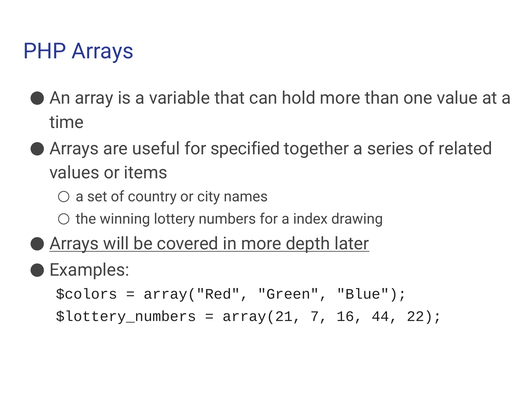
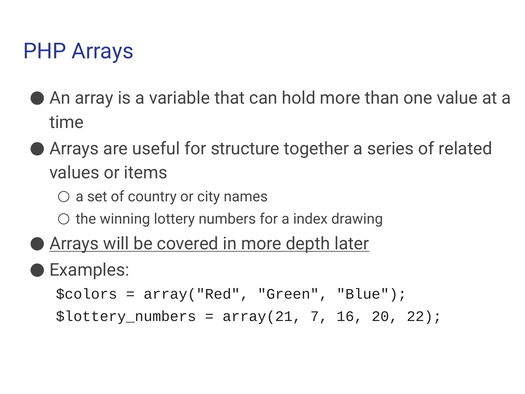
specified: specified -> structure (245, 149)
44: 44 -> 20 (385, 316)
